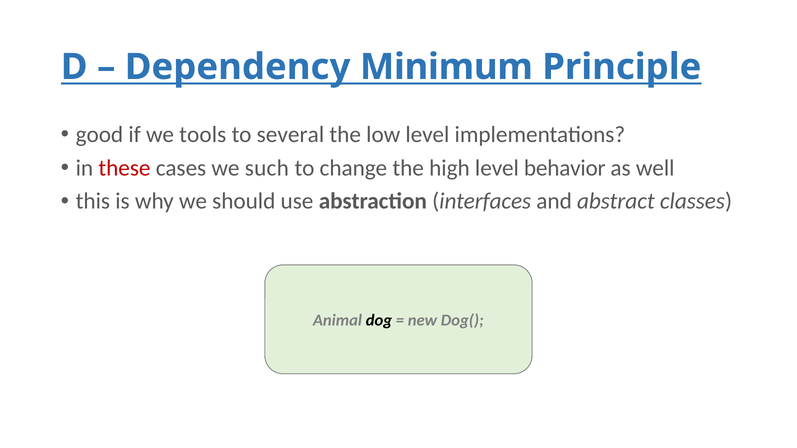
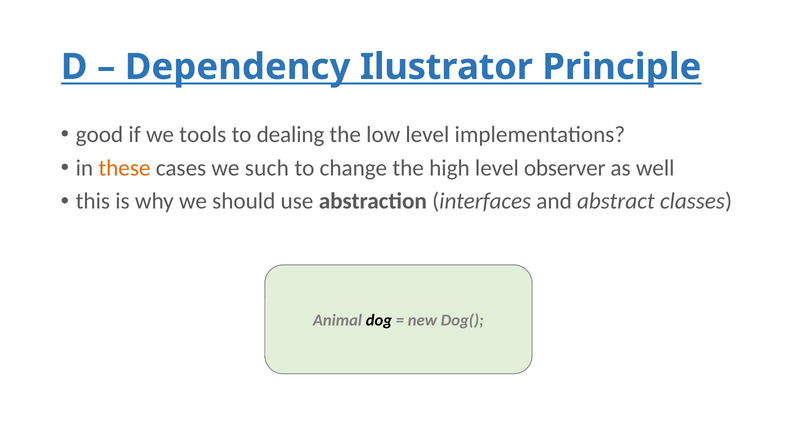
Minimum: Minimum -> Ilustrator (446, 67)
several: several -> dealing (291, 135)
these colour: red -> orange (124, 168)
behavior: behavior -> observer (565, 168)
